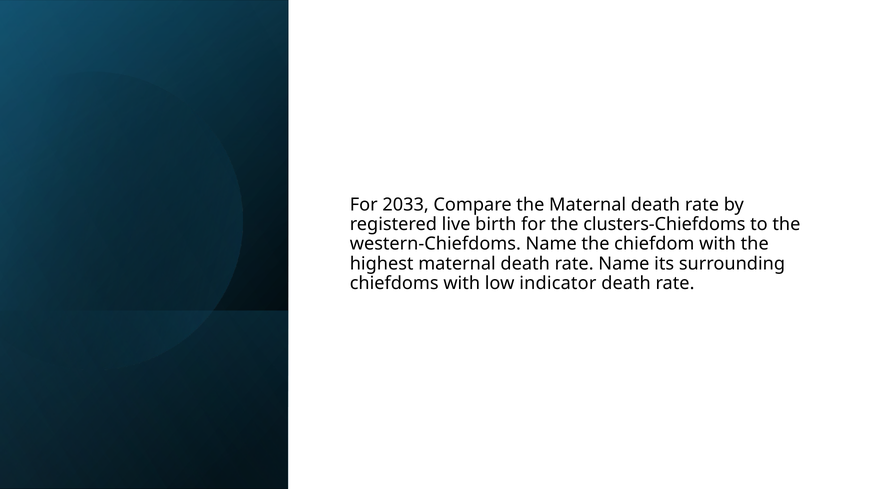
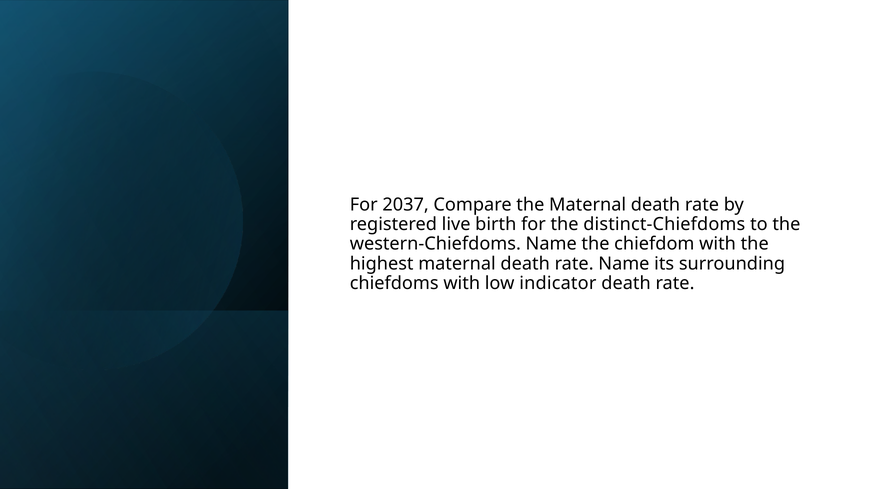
2033: 2033 -> 2037 (406, 205)
clusters-Chiefdoms: clusters-Chiefdoms -> distinct-Chiefdoms (664, 225)
